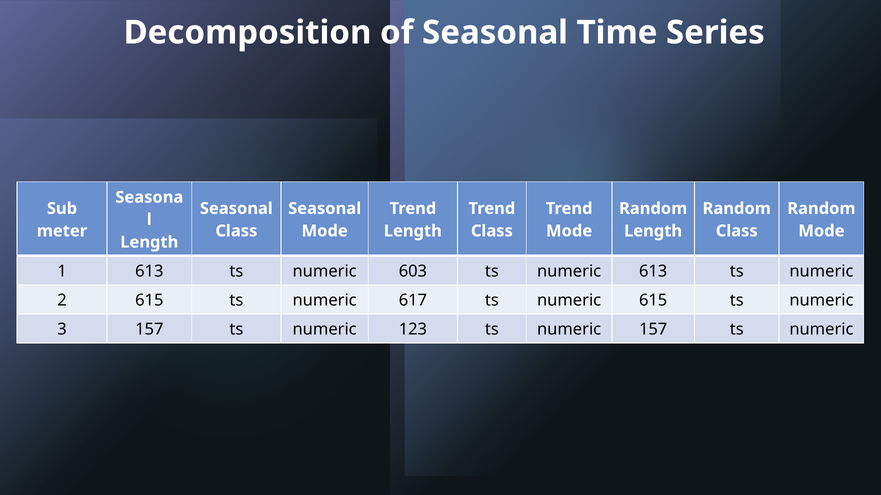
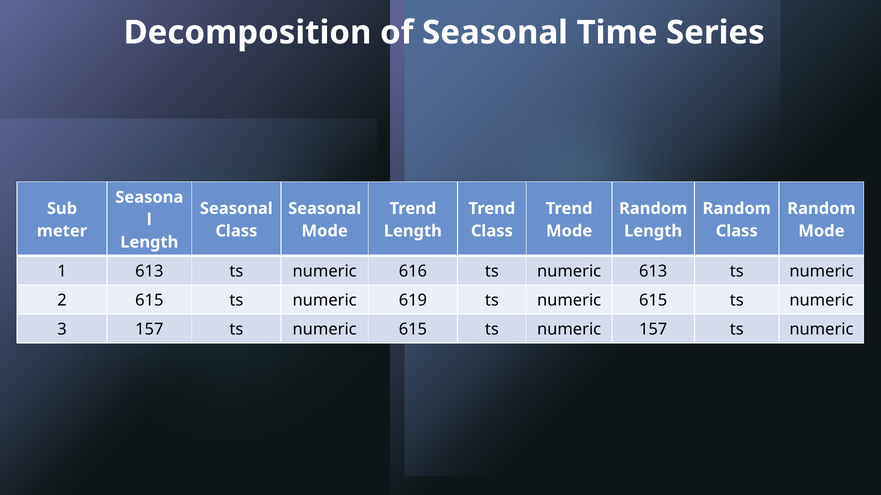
603: 603 -> 616 (413, 272)
617: 617 -> 619 (413, 301)
157 ts numeric 123: 123 -> 615 (413, 330)
